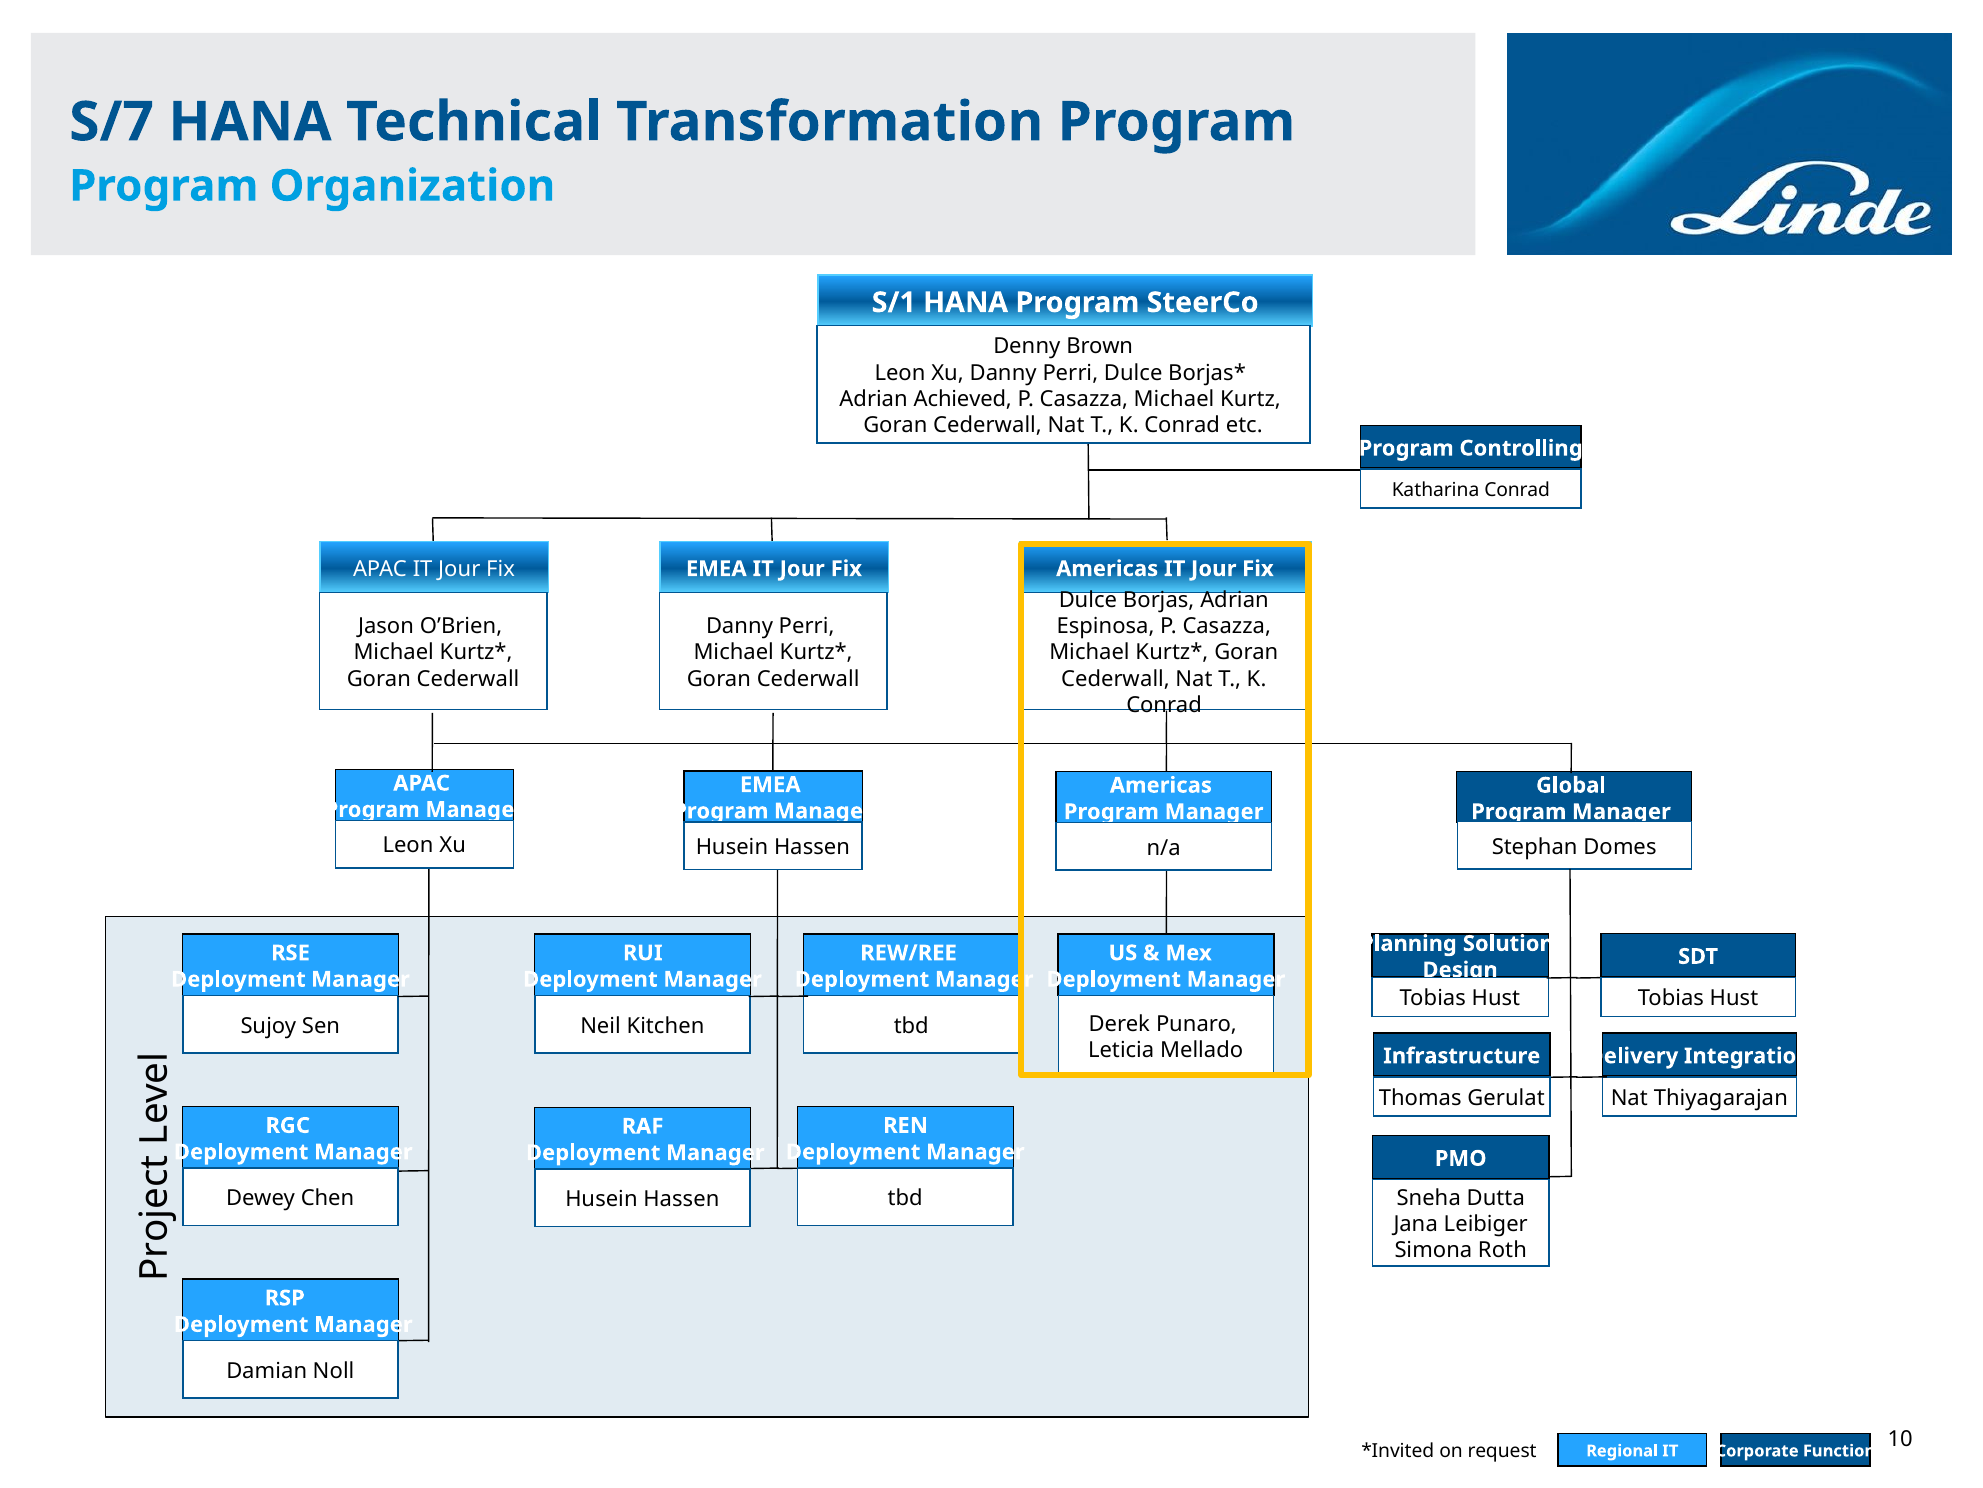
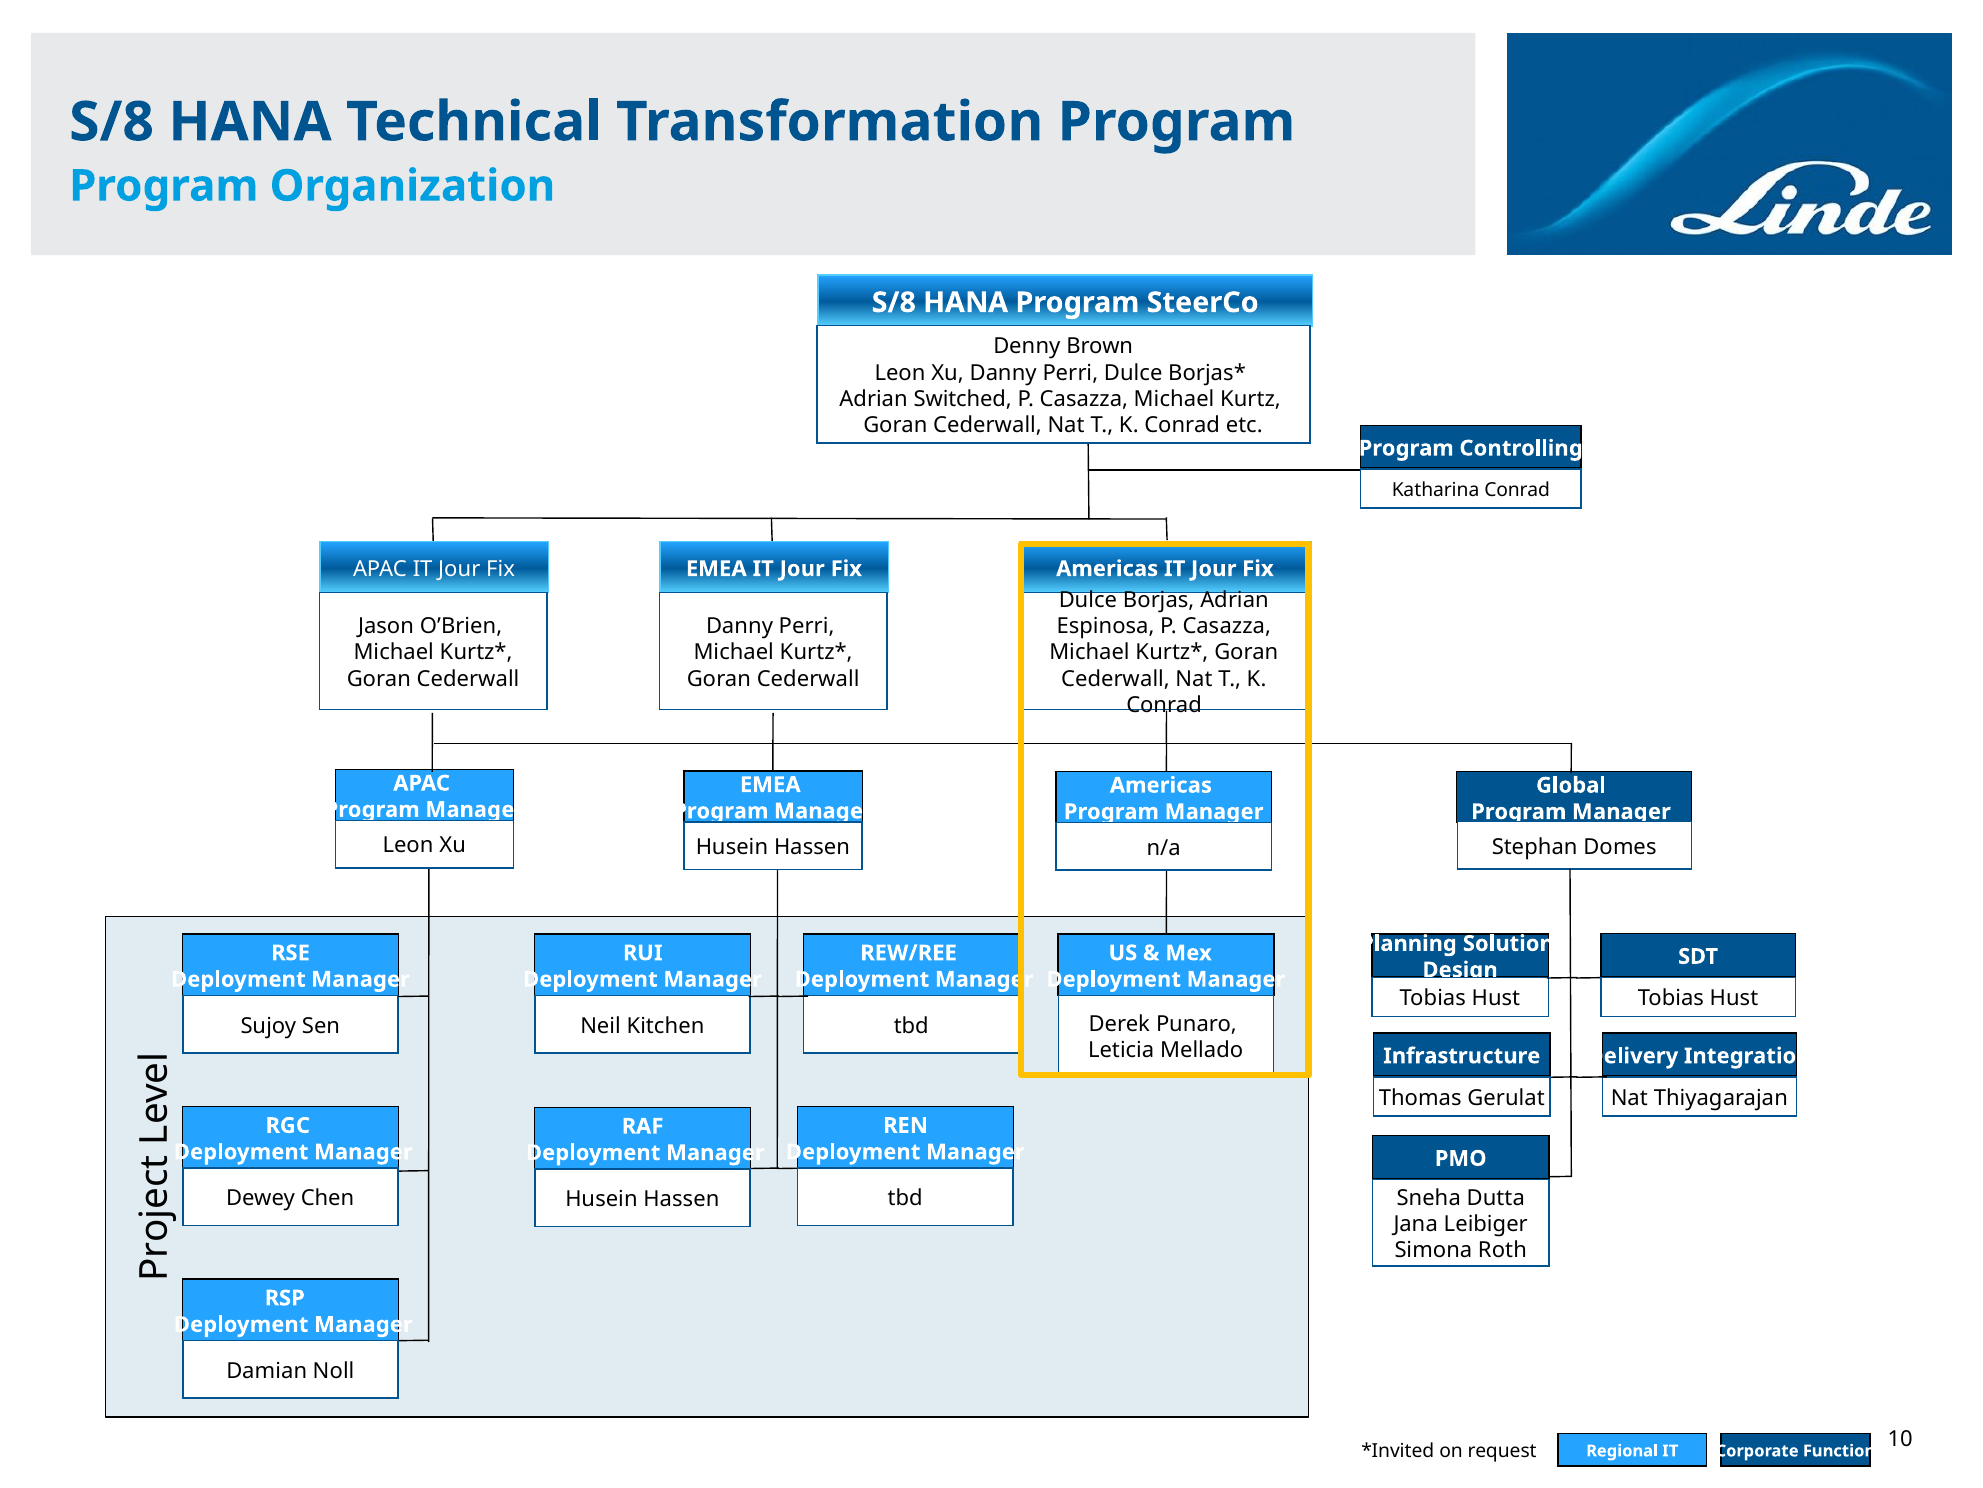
S/7: S/7 -> S/8 (112, 122)
S/1: S/1 -> S/8 (894, 302)
Achieved: Achieved -> Switched (963, 399)
